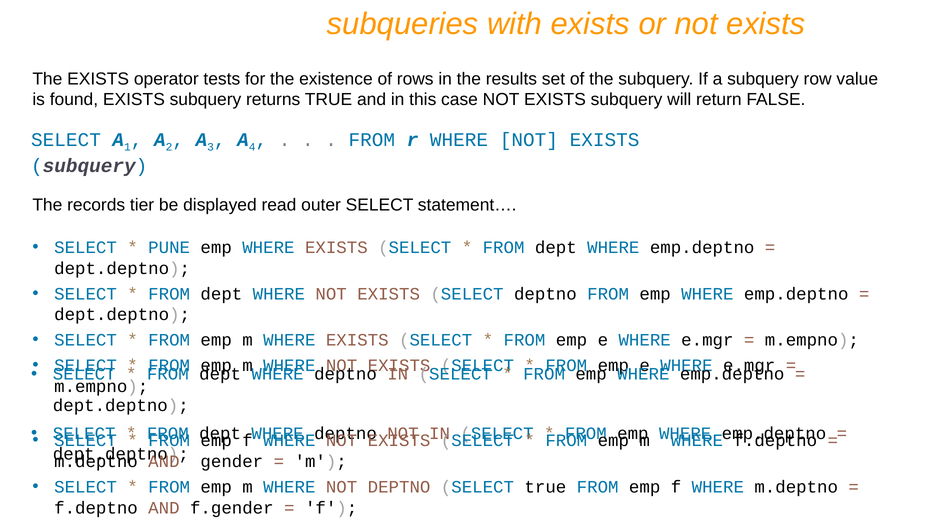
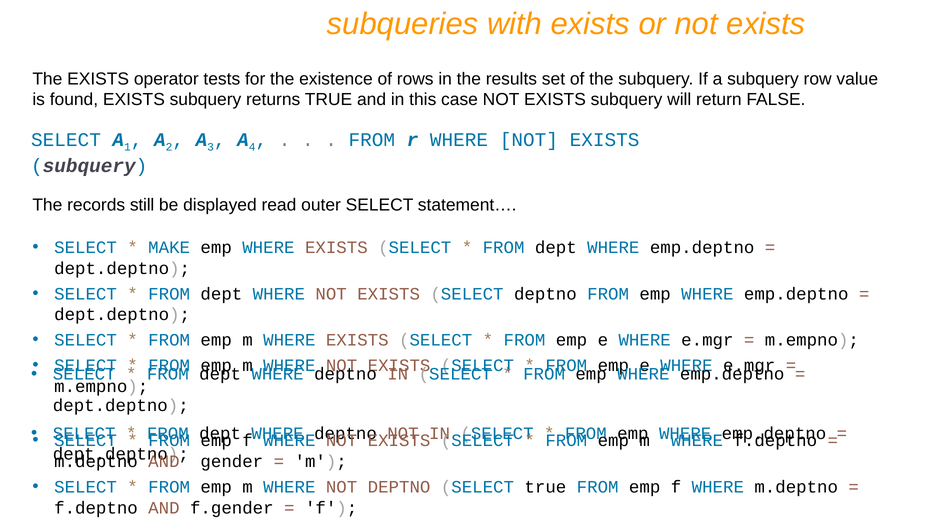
tier: tier -> still (142, 205)
PUNE: PUNE -> MAKE (169, 248)
